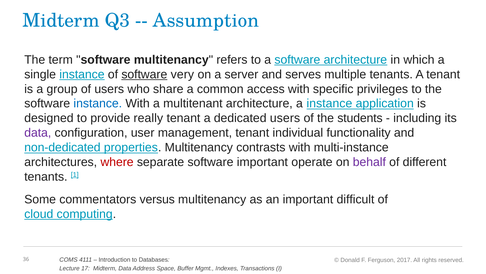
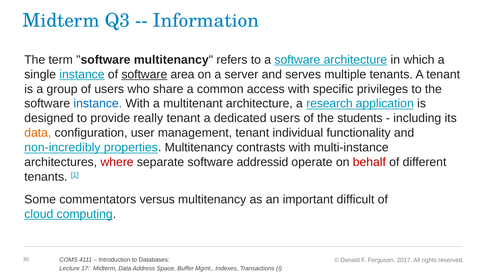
Assumption: Assumption -> Information (206, 21)
very: very -> area (182, 74)
a instance: instance -> research (329, 103)
data colour: purple -> orange (38, 133)
non-dedicated: non-dedicated -> non-incredibly (62, 147)
software important: important -> addressid (262, 162)
behalf colour: purple -> red (369, 162)
